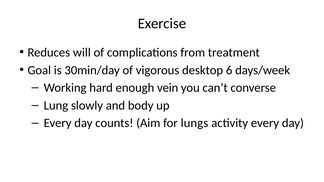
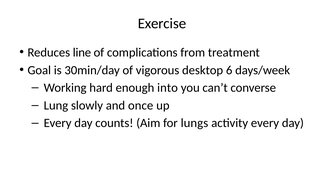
will: will -> line (82, 53)
vein: vein -> into (168, 88)
body: body -> once (141, 106)
